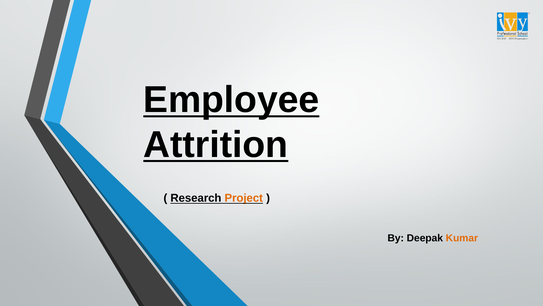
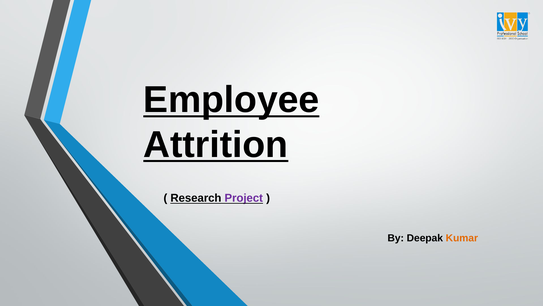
Project colour: orange -> purple (244, 198)
